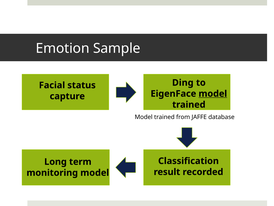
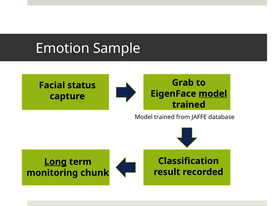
Ding: Ding -> Grab (183, 82)
Long underline: none -> present (55, 161)
monitoring model: model -> chunk (95, 172)
